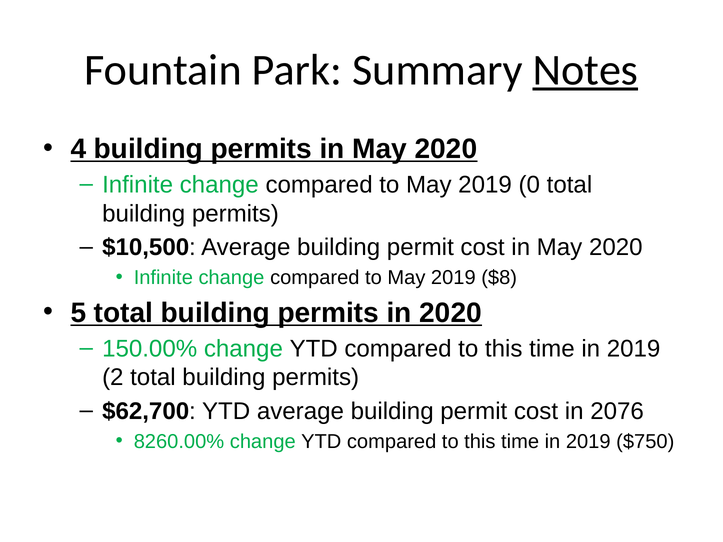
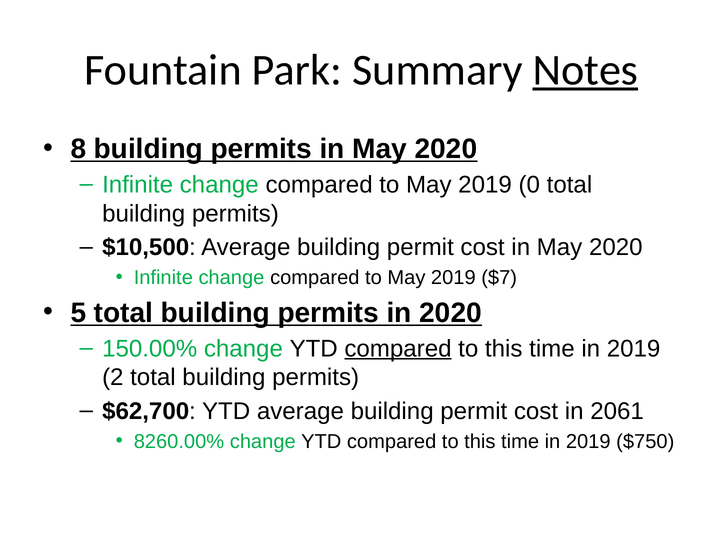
4: 4 -> 8 (78, 149)
$8: $8 -> $7 (499, 278)
compared underline: none -> present (398, 349)
2076: 2076 -> 2061 (617, 411)
